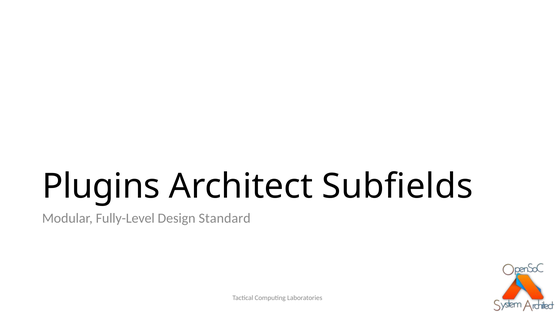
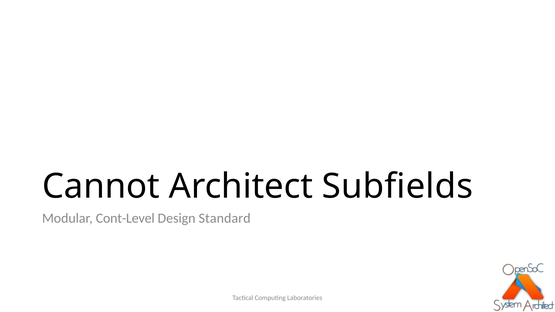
Plugins: Plugins -> Cannot (101, 187)
Fully-Level: Fully-Level -> Cont-Level (125, 218)
